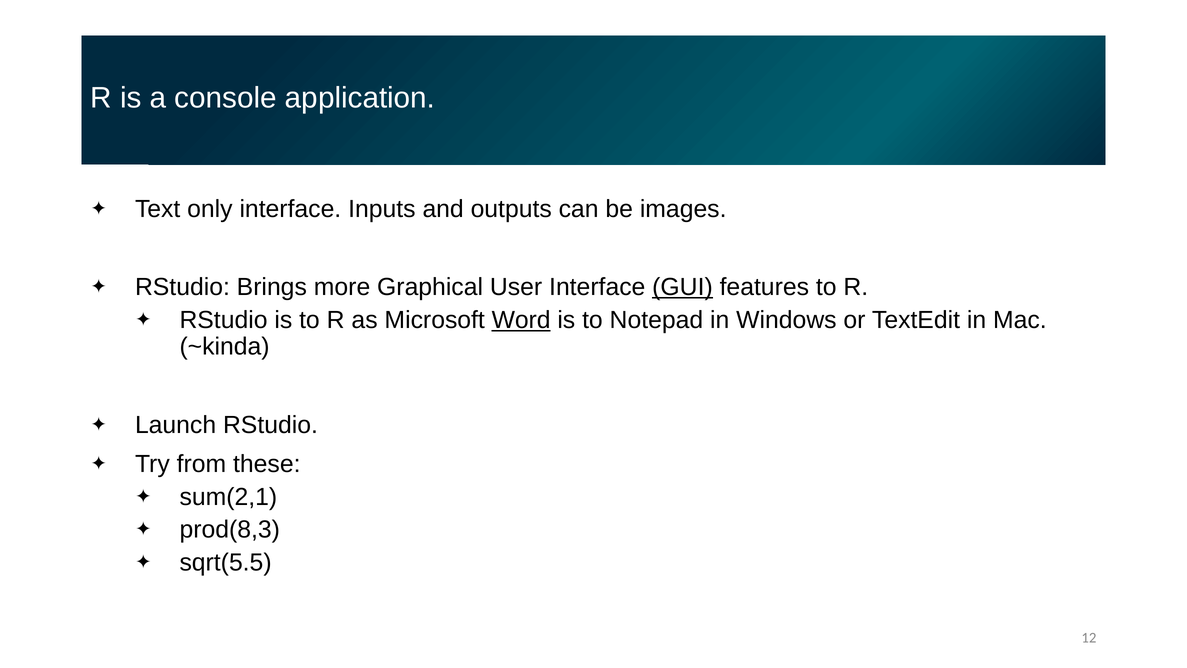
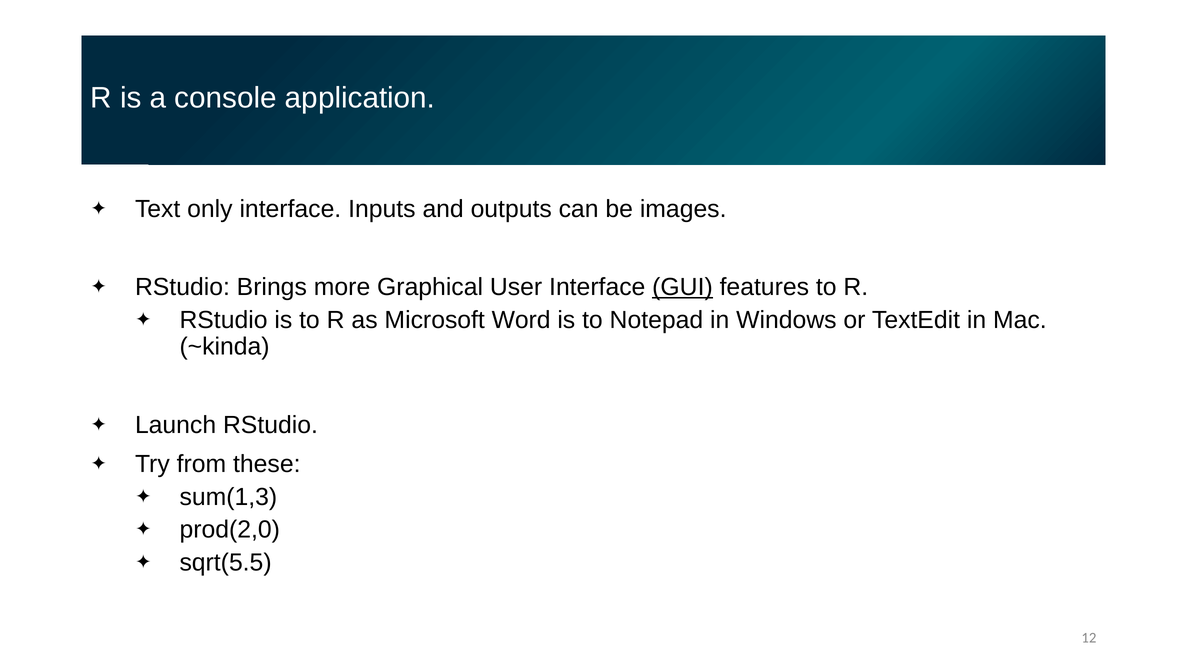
Word underline: present -> none (521, 320)
sum(2,1: sum(2,1 -> sum(1,3 (228, 497)
prod(8,3: prod(8,3 -> prod(2,0 (230, 529)
